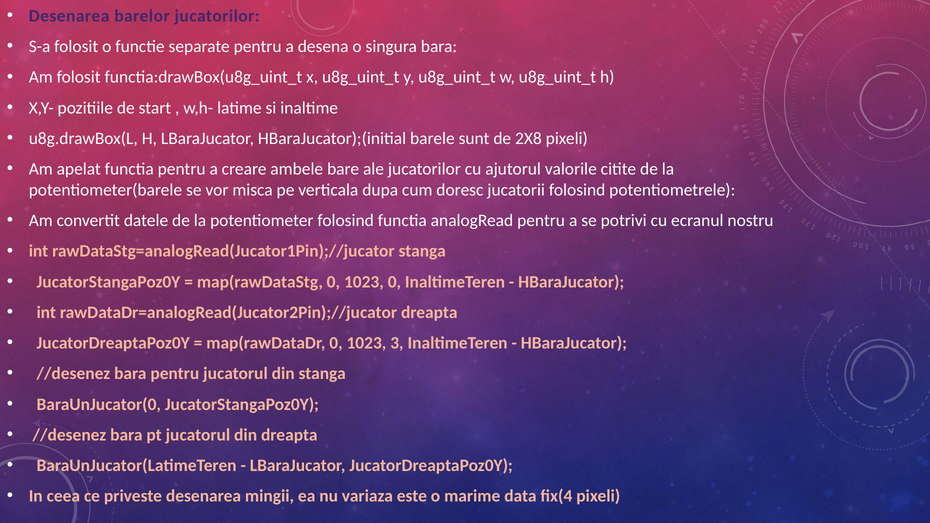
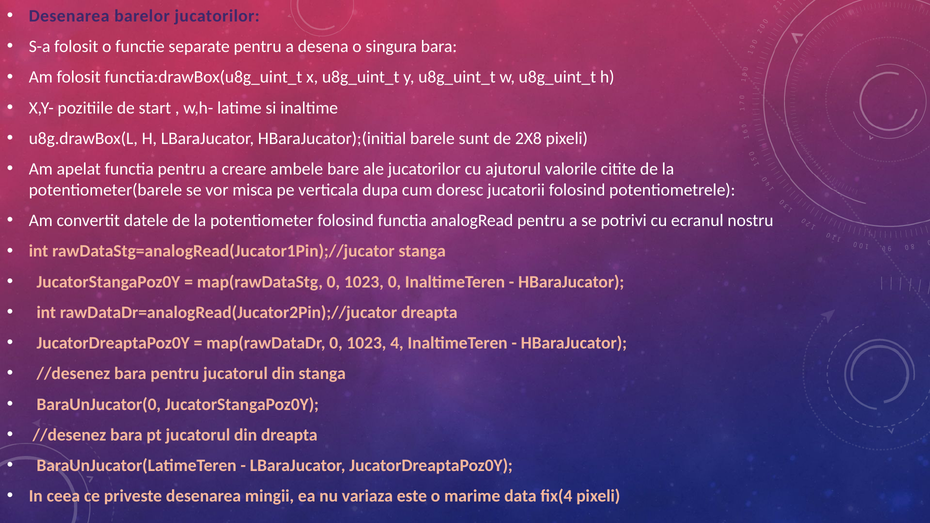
3: 3 -> 4 (397, 343)
